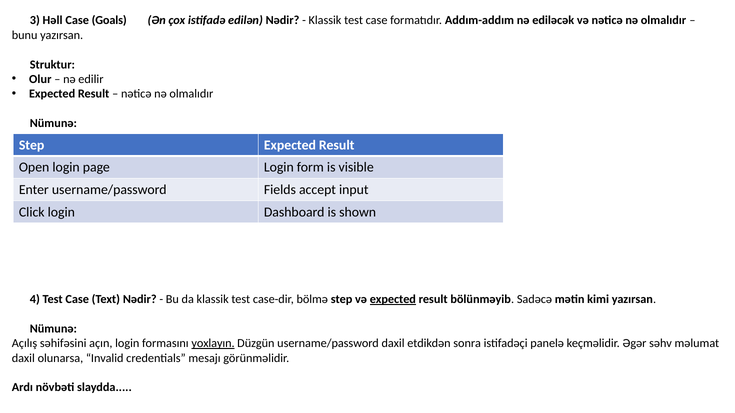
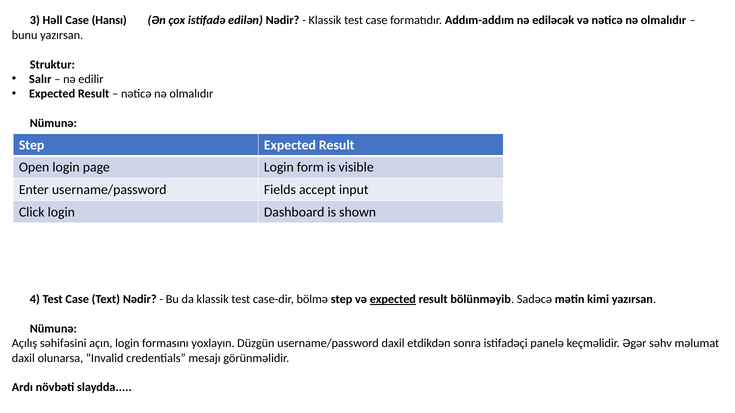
Goals: Goals -> Hansı (109, 20)
Olur: Olur -> Salır (40, 79)
yoxlayın underline: present -> none (213, 344)
